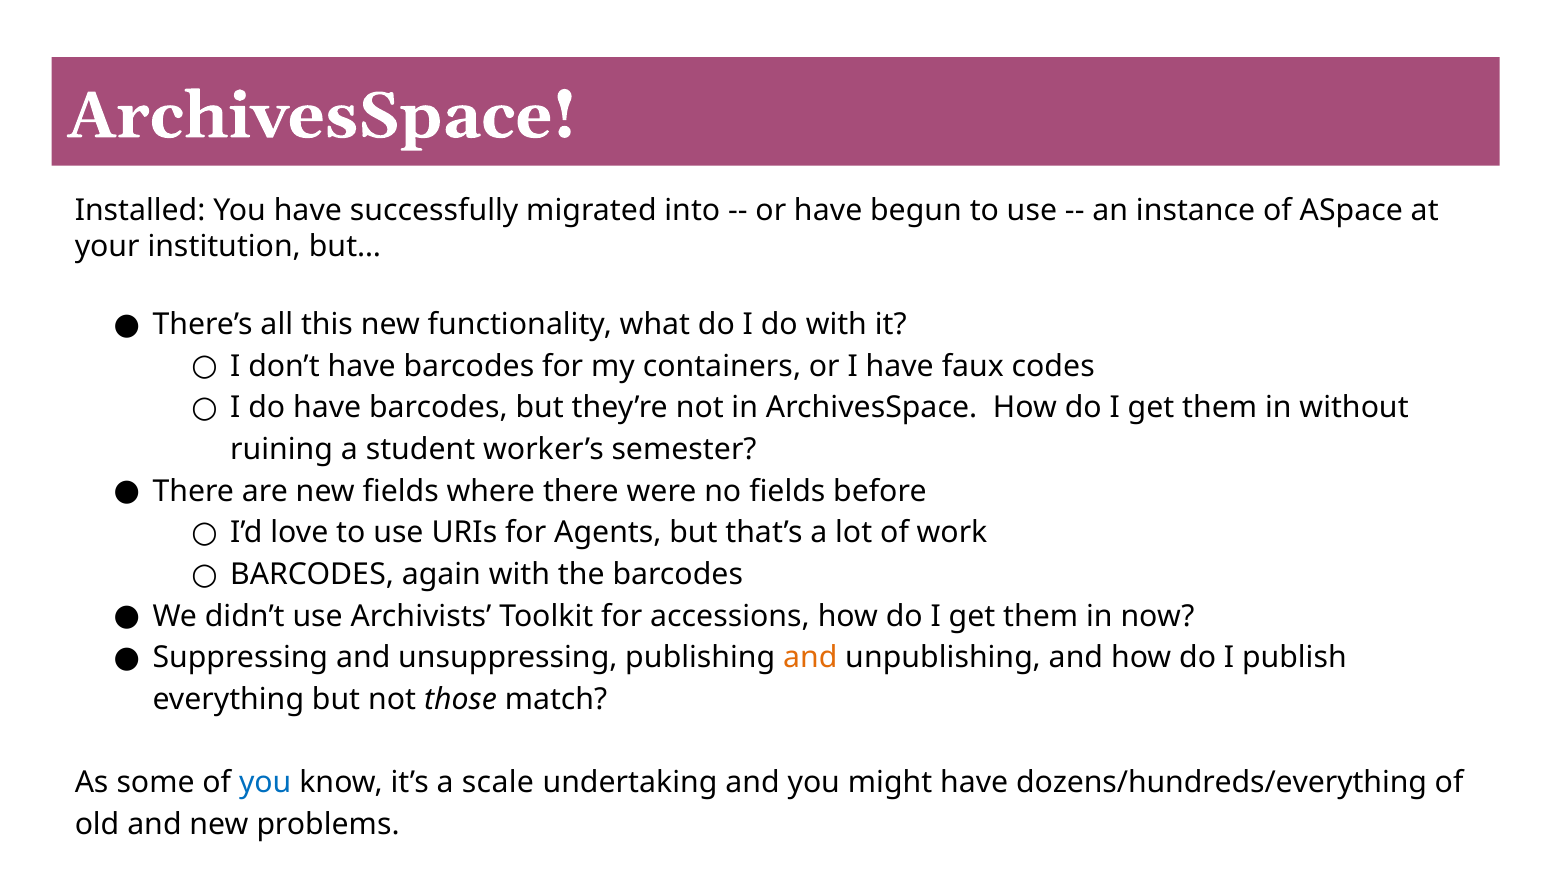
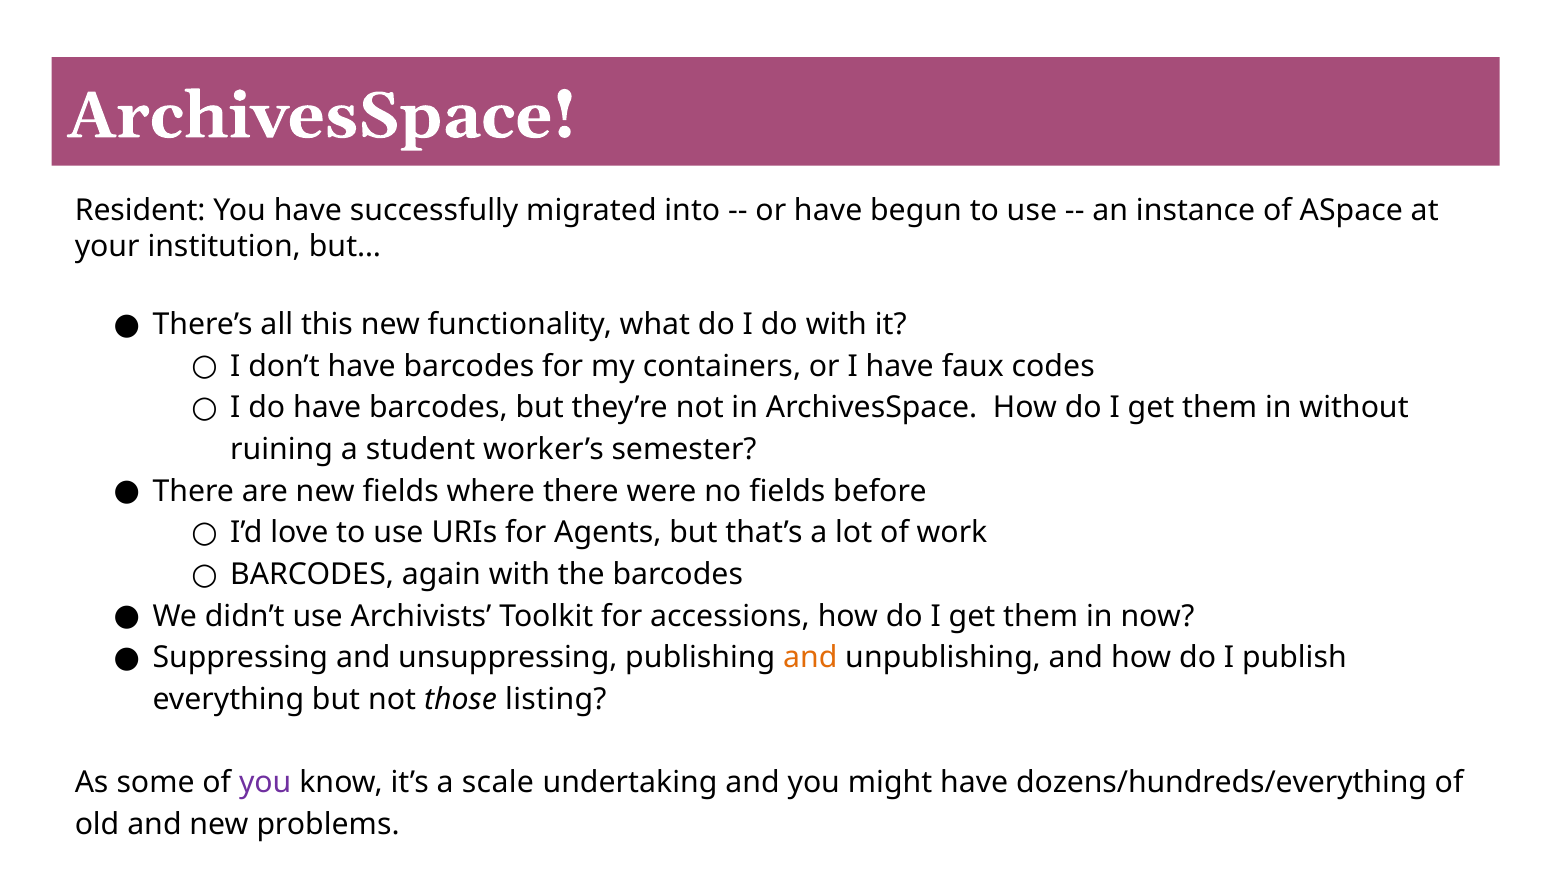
Installed: Installed -> Resident (140, 210)
match: match -> listing (556, 700)
you colour: blue -> purple (265, 783)
